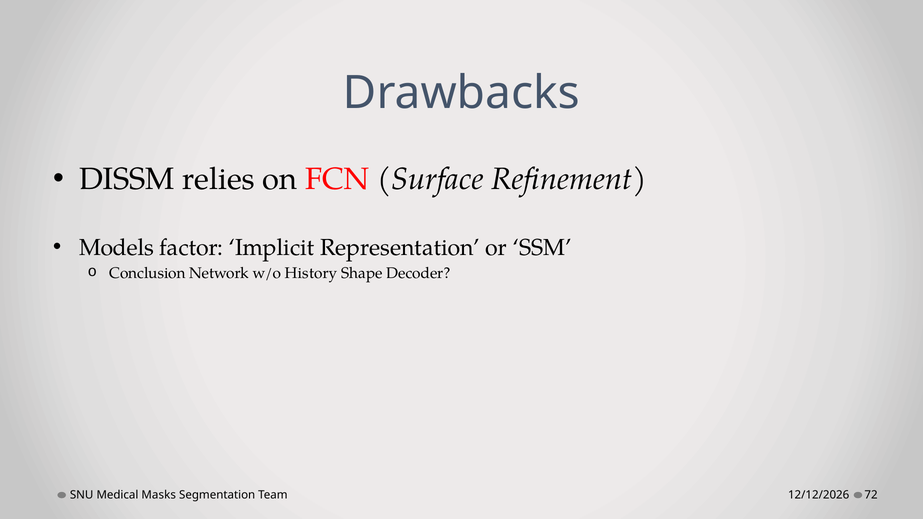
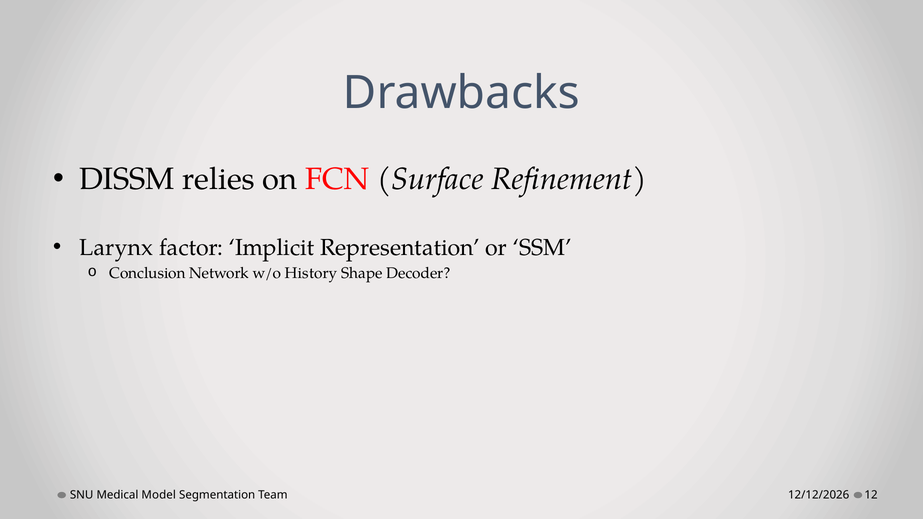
Models: Models -> Larynx (116, 248)
Masks: Masks -> Model (159, 495)
72: 72 -> 12 (871, 495)
